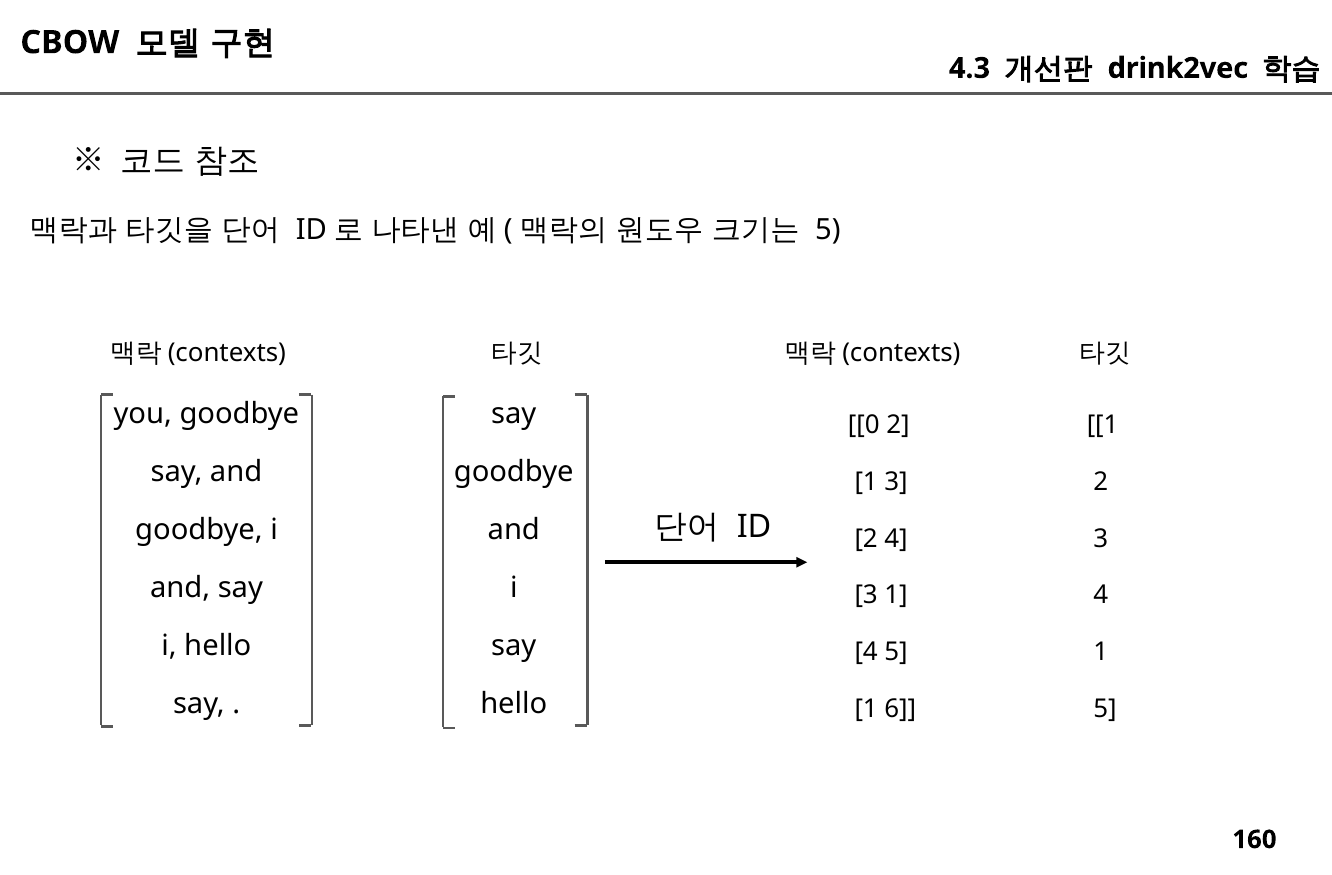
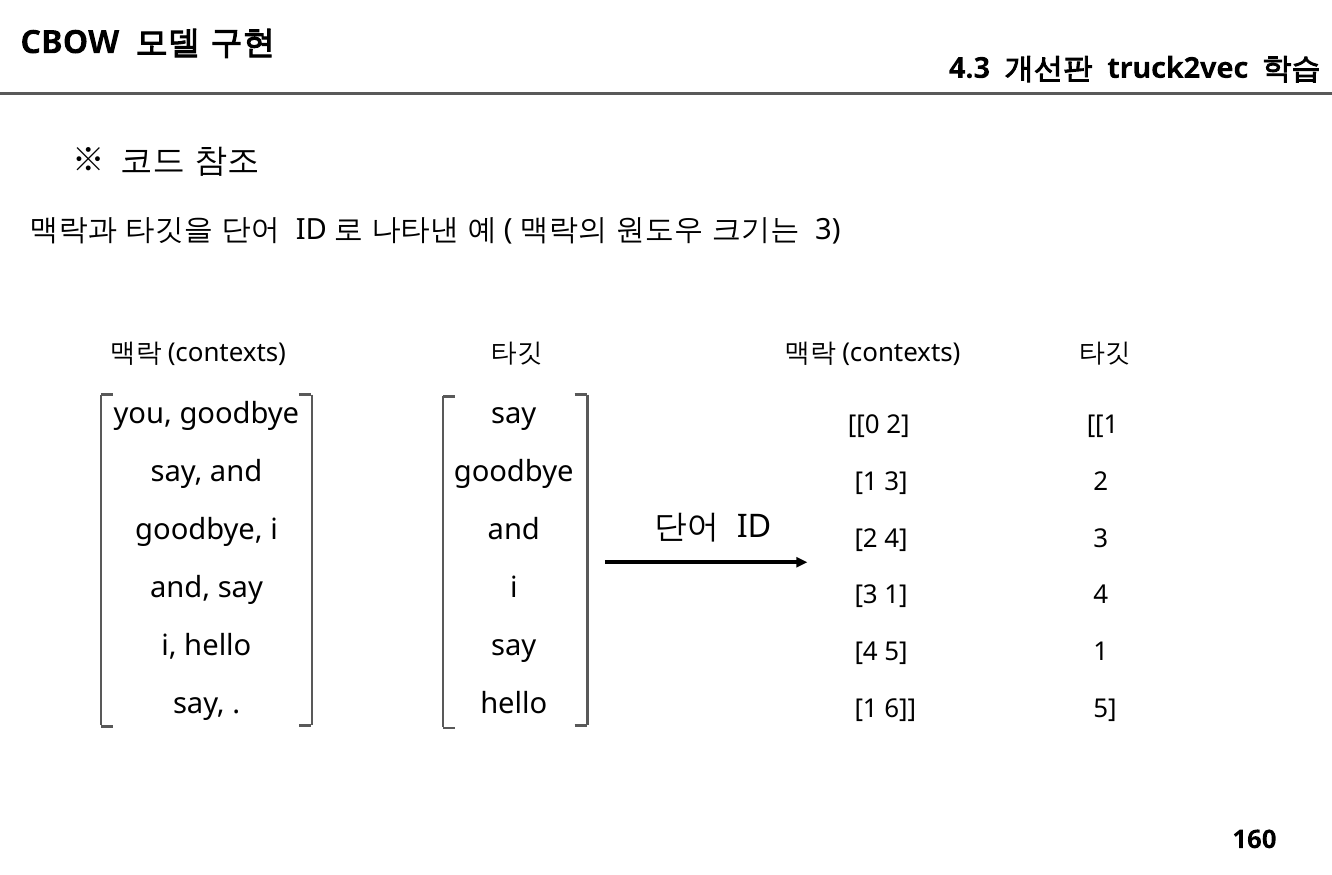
drink2vec: drink2vec -> truck2vec (1178, 68)
5: 5 -> 3 (828, 230)
